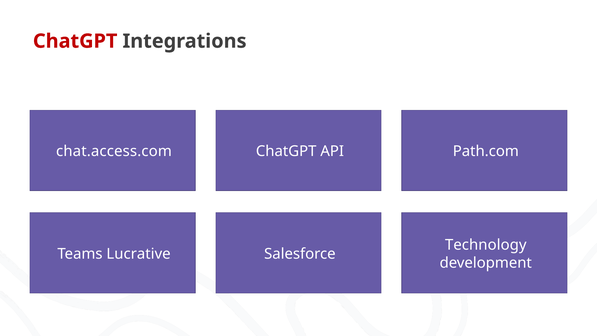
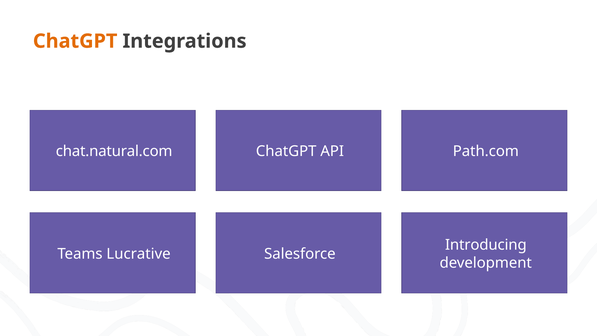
ChatGPT colour: red -> orange (75, 41)
chat.access.com: chat.access.com -> chat.natural.com (114, 151)
Technology: Technology -> Introducing (486, 245)
